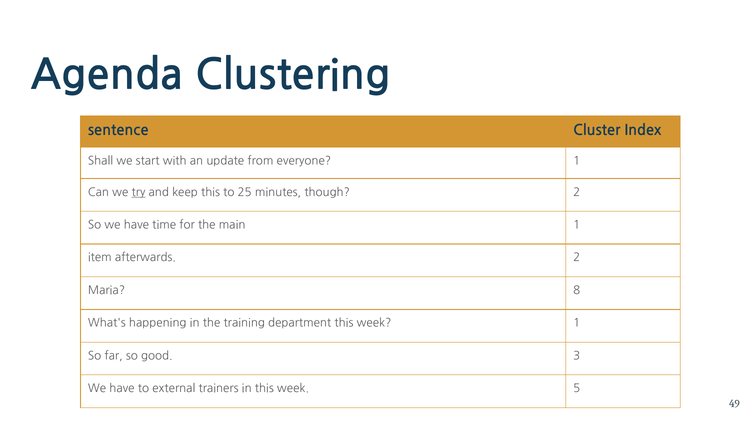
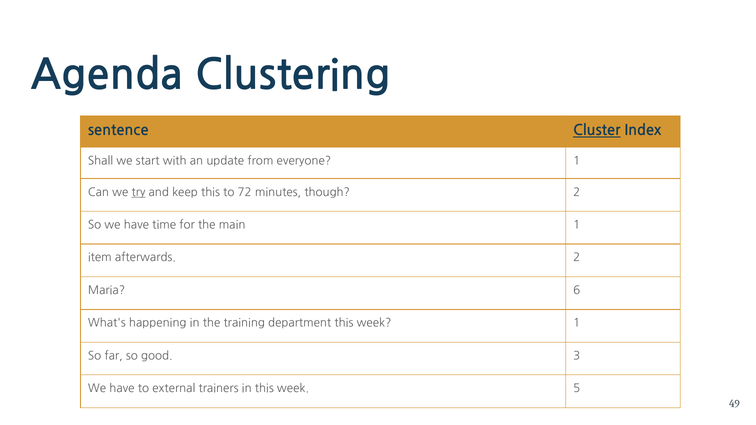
Cluster underline: none -> present (597, 131)
25: 25 -> 72 (245, 192)
8: 8 -> 6 (577, 291)
